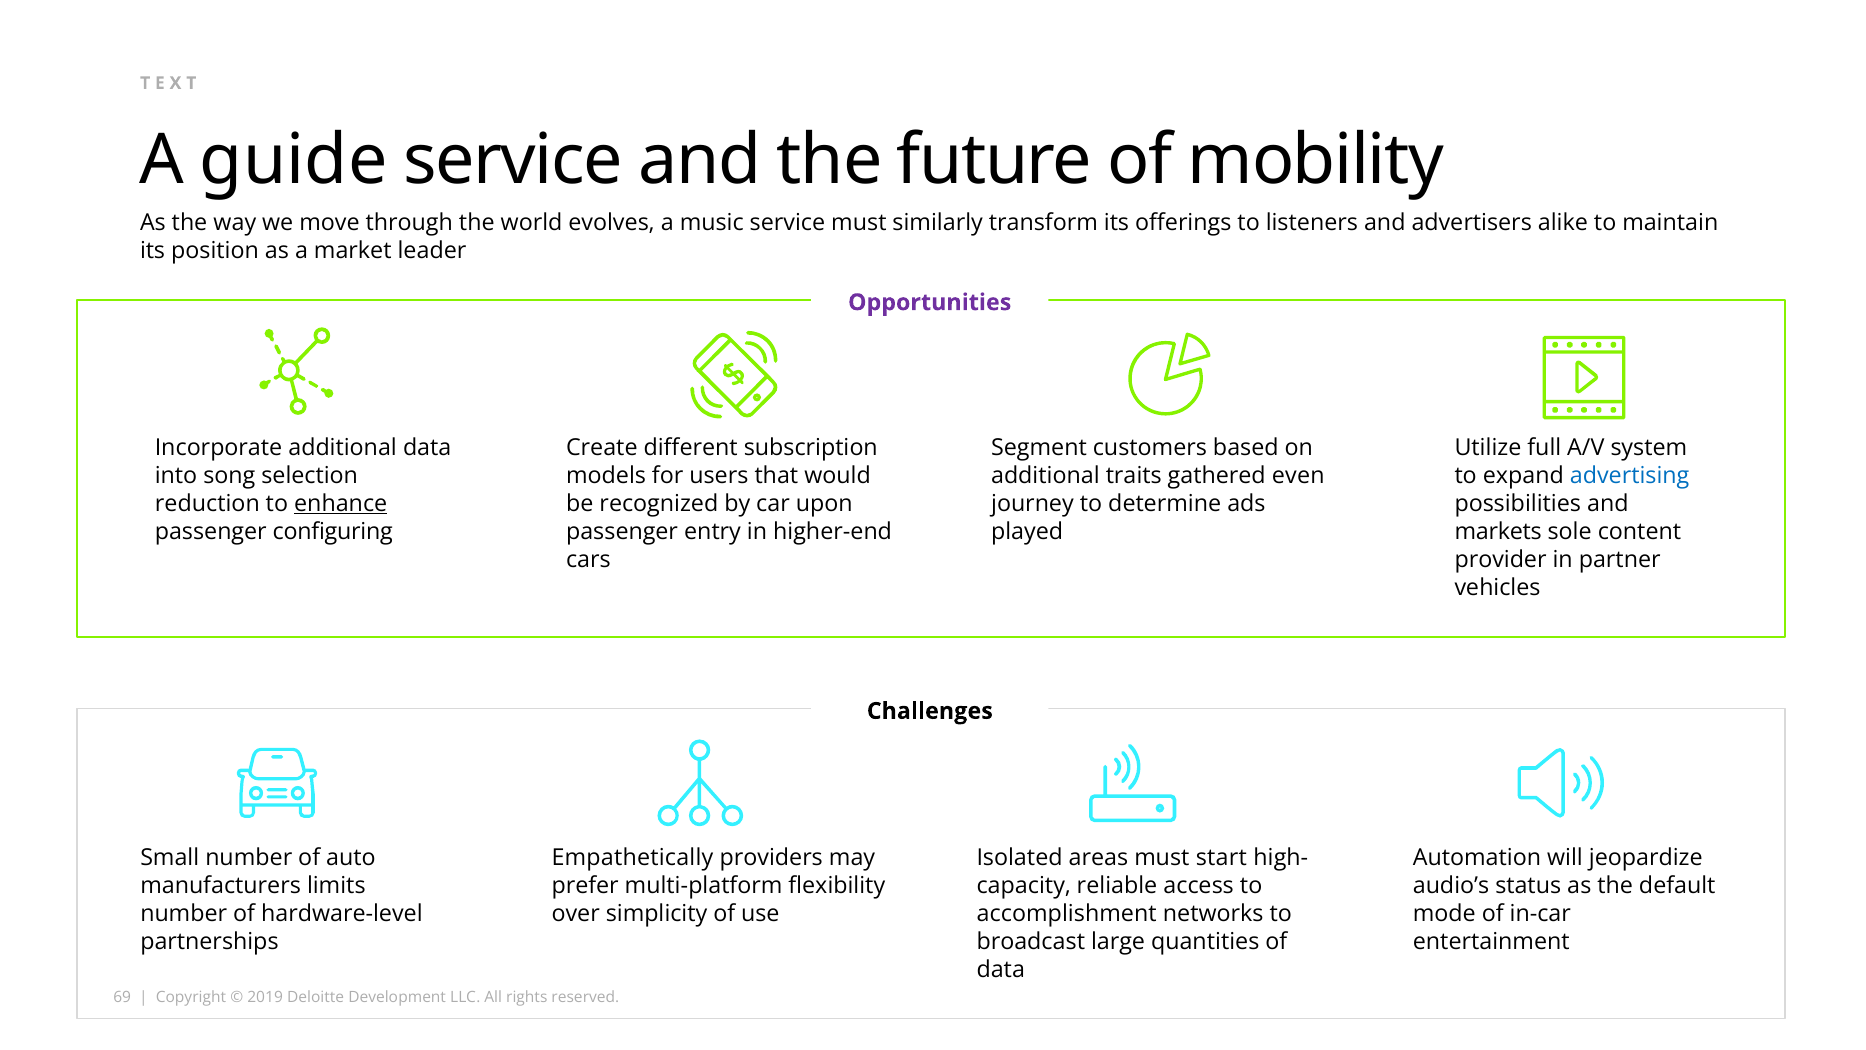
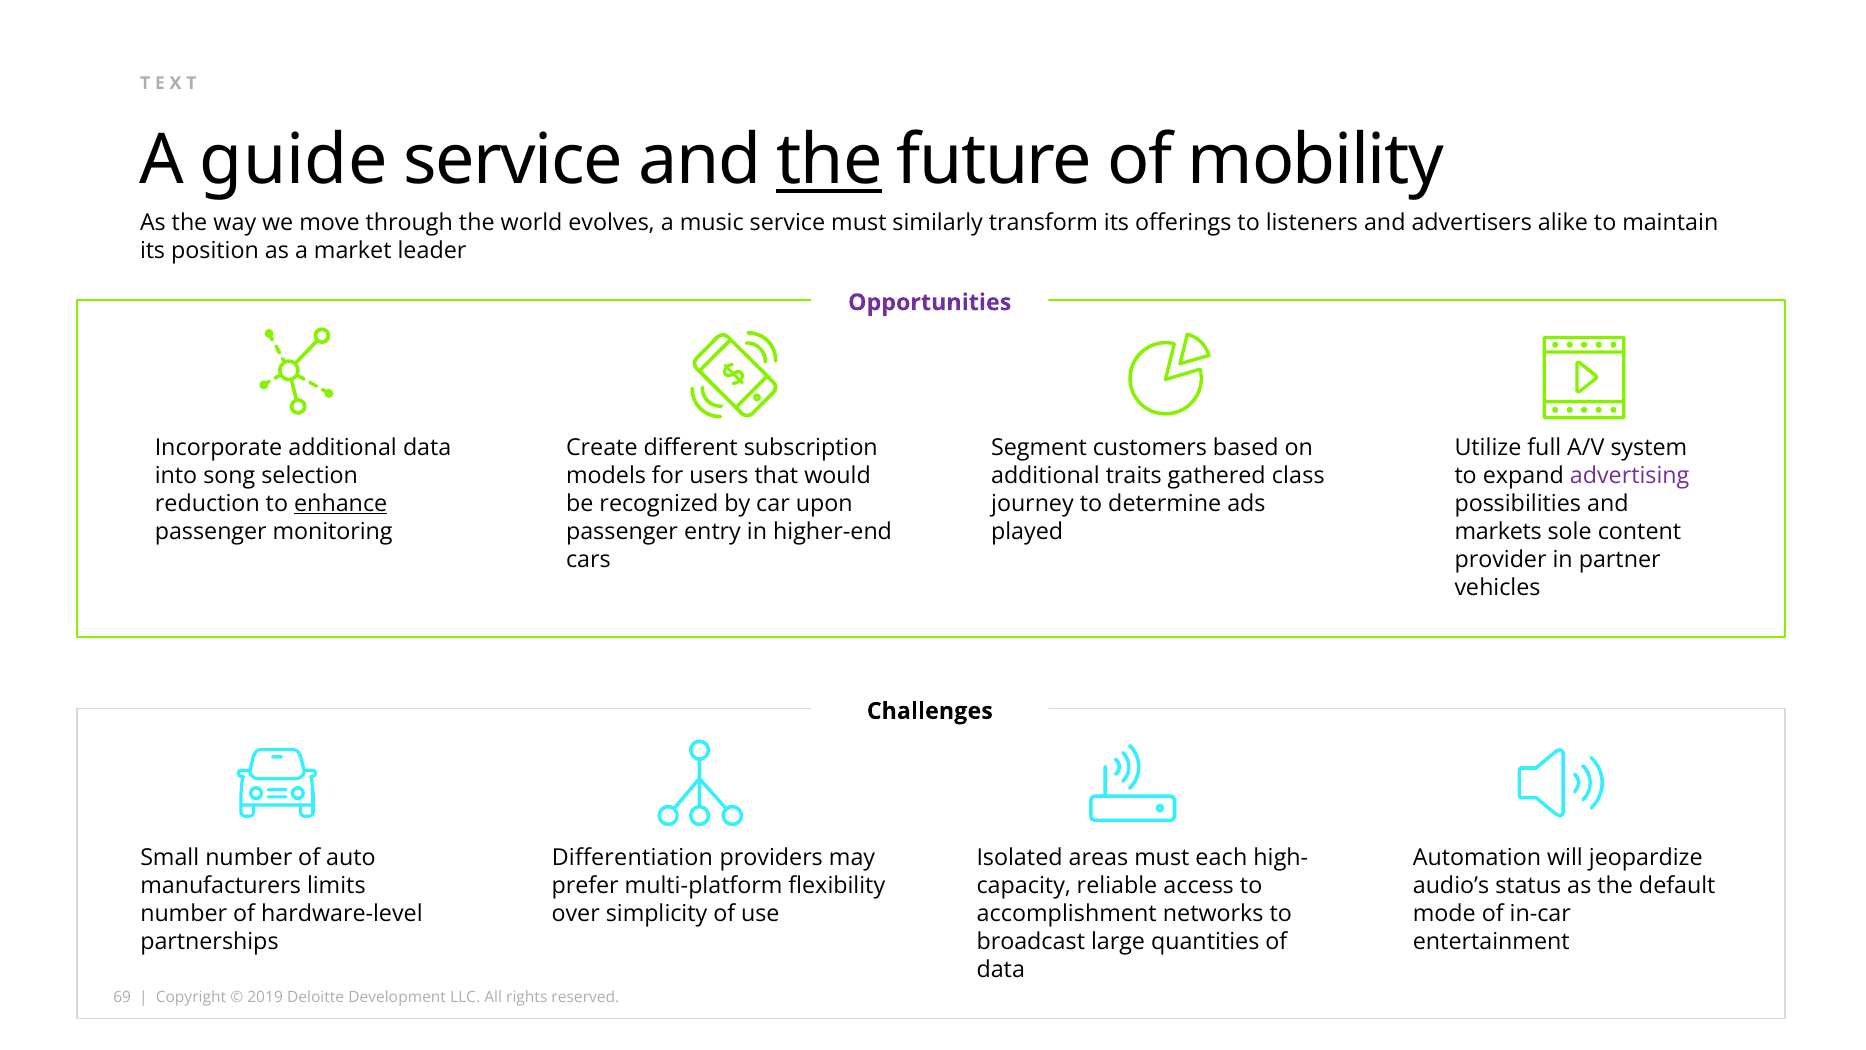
the underline: none -> present (829, 161)
even: even -> class (1298, 475)
advertising colour: blue -> purple (1630, 475)
configuring: configuring -> monitoring (333, 531)
Empathetically: Empathetically -> Differentiation (632, 857)
start: start -> each (1221, 857)
